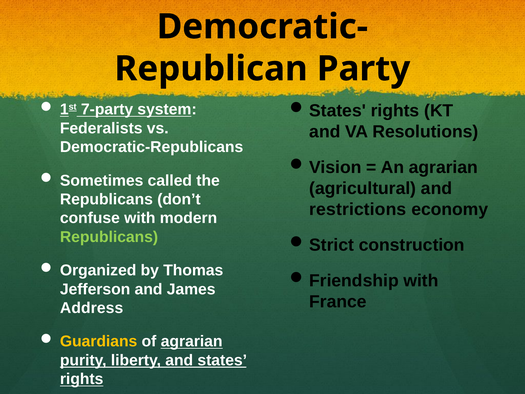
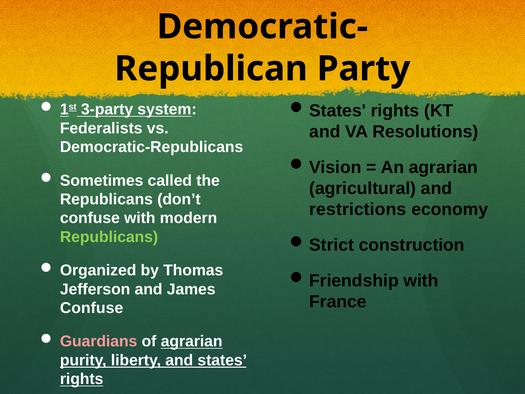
7-party: 7-party -> 3-party (107, 109)
Address: Address -> Confuse (92, 308)
Guardians colour: yellow -> pink (99, 341)
